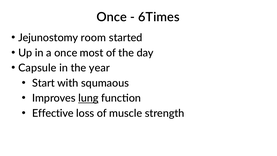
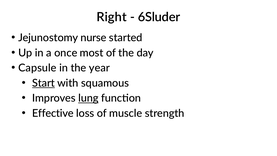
Once: Once -> Right (112, 17)
6Times: 6Times -> 6Sluder (159, 17)
room: room -> nurse (93, 38)
Start underline: none -> present (44, 83)
squmaous: squmaous -> squamous (105, 83)
